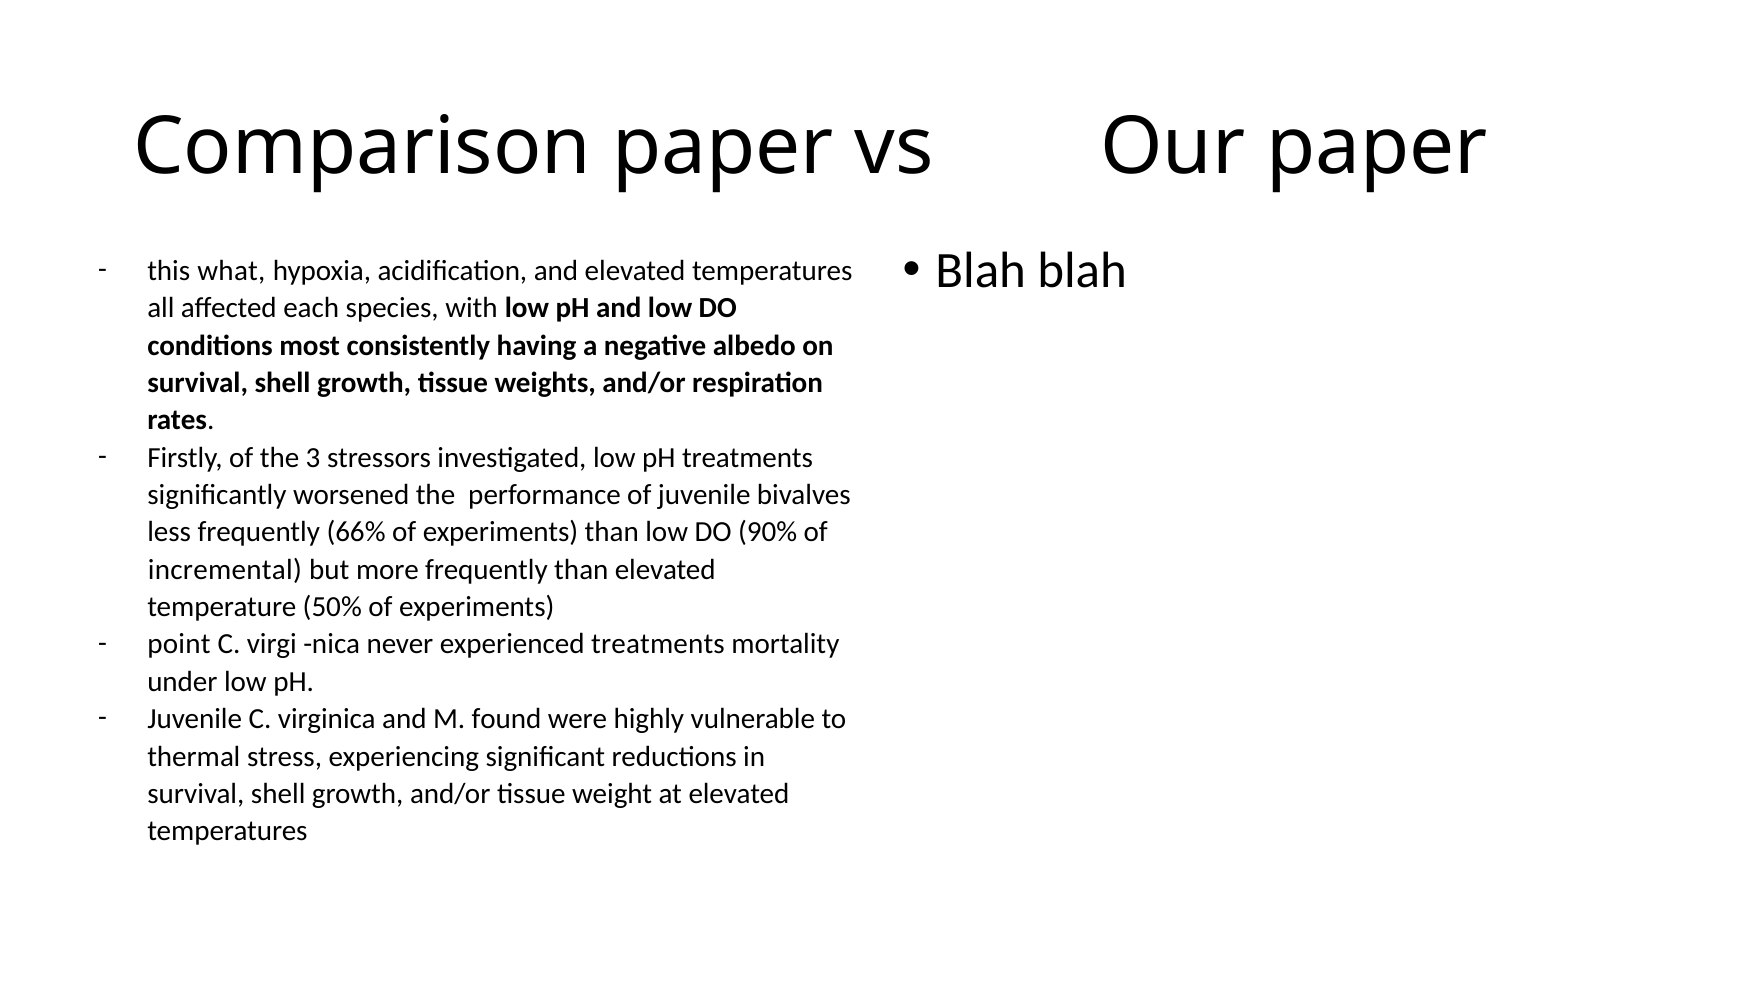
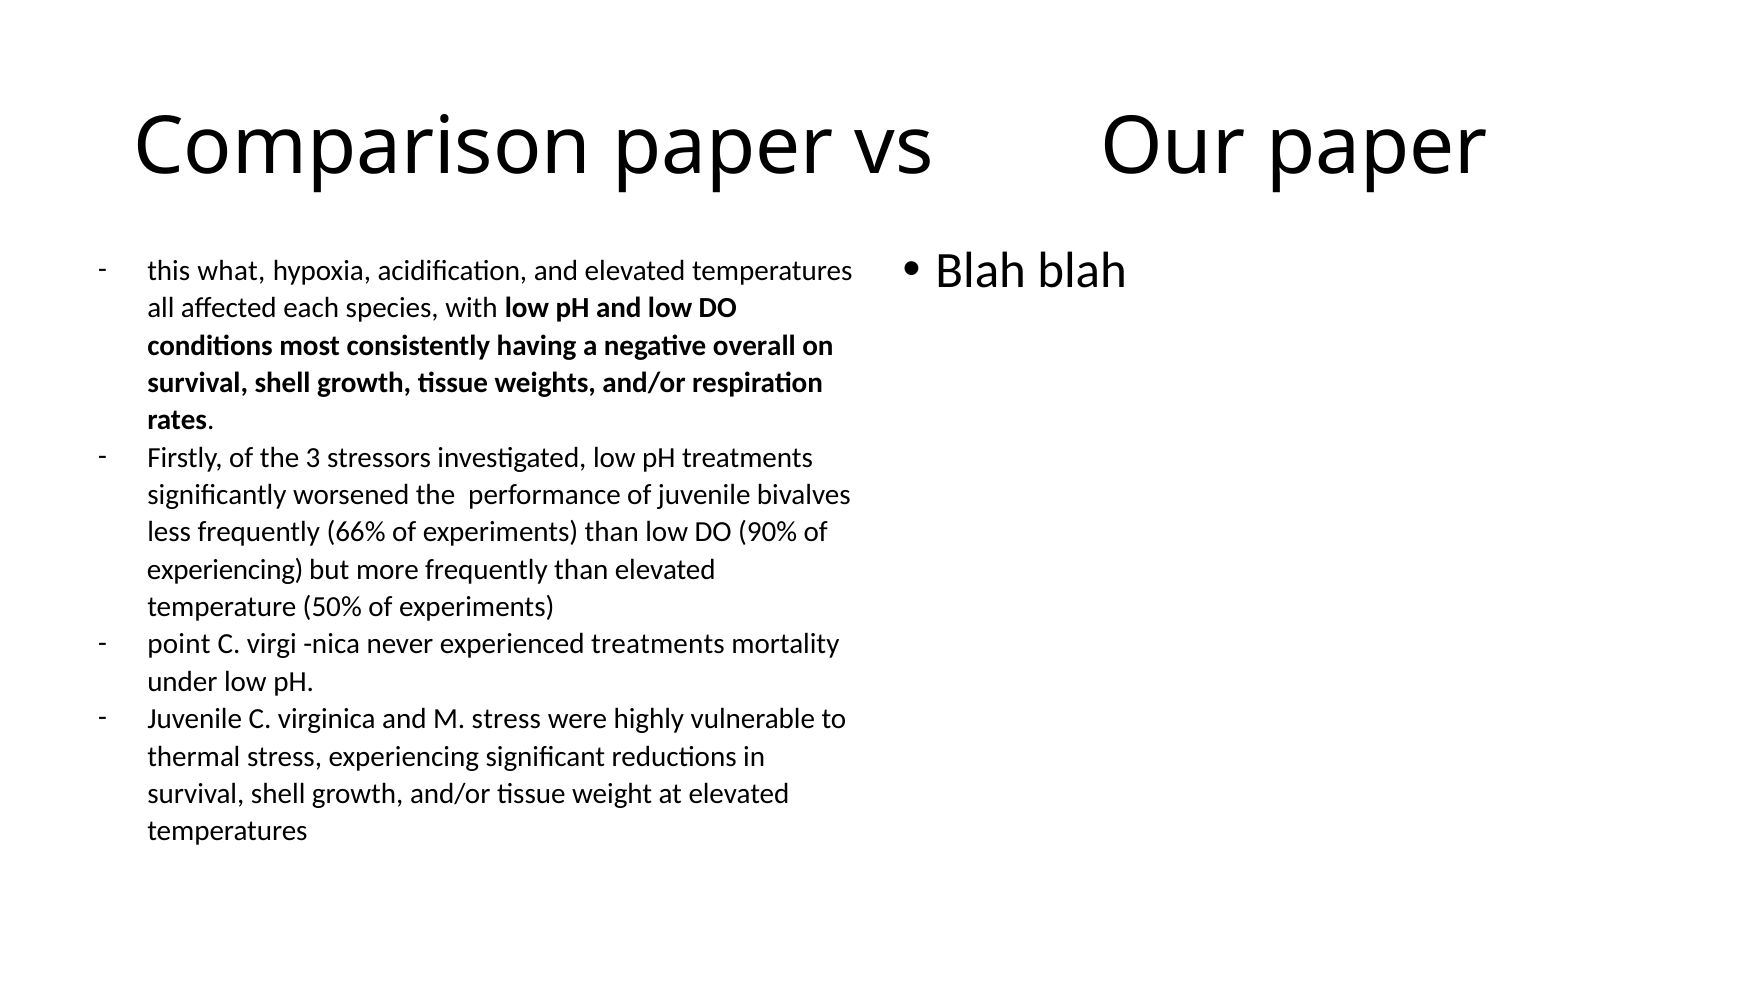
albedo: albedo -> overall (754, 346)
incremental: incremental -> experiencing (225, 570)
M found: found -> stress (506, 719)
